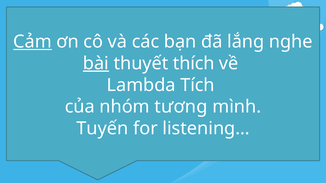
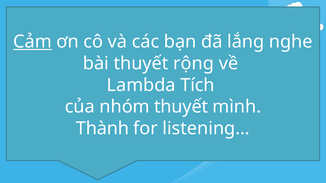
bài underline: present -> none (96, 64)
thích: thích -> rộng (194, 64)
nhóm tương: tương -> thuyết (181, 107)
Tuyến: Tuyến -> Thành (102, 129)
